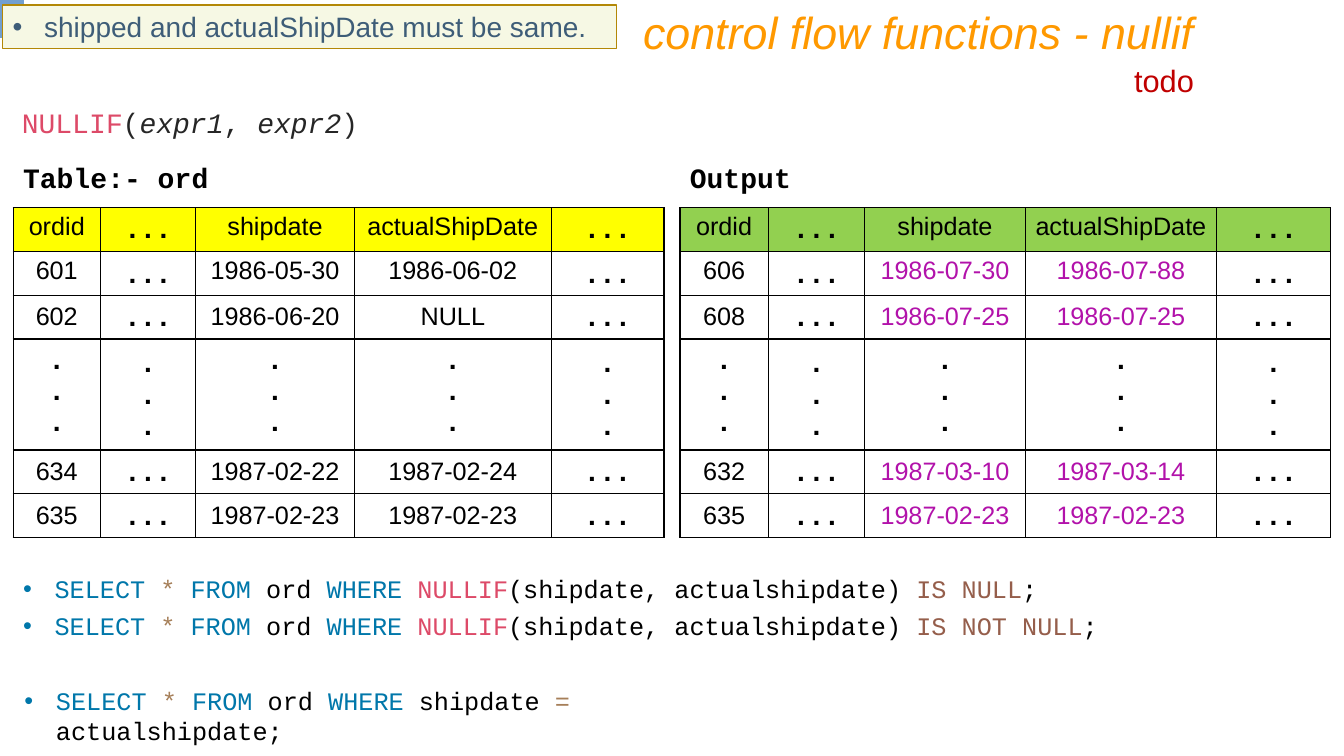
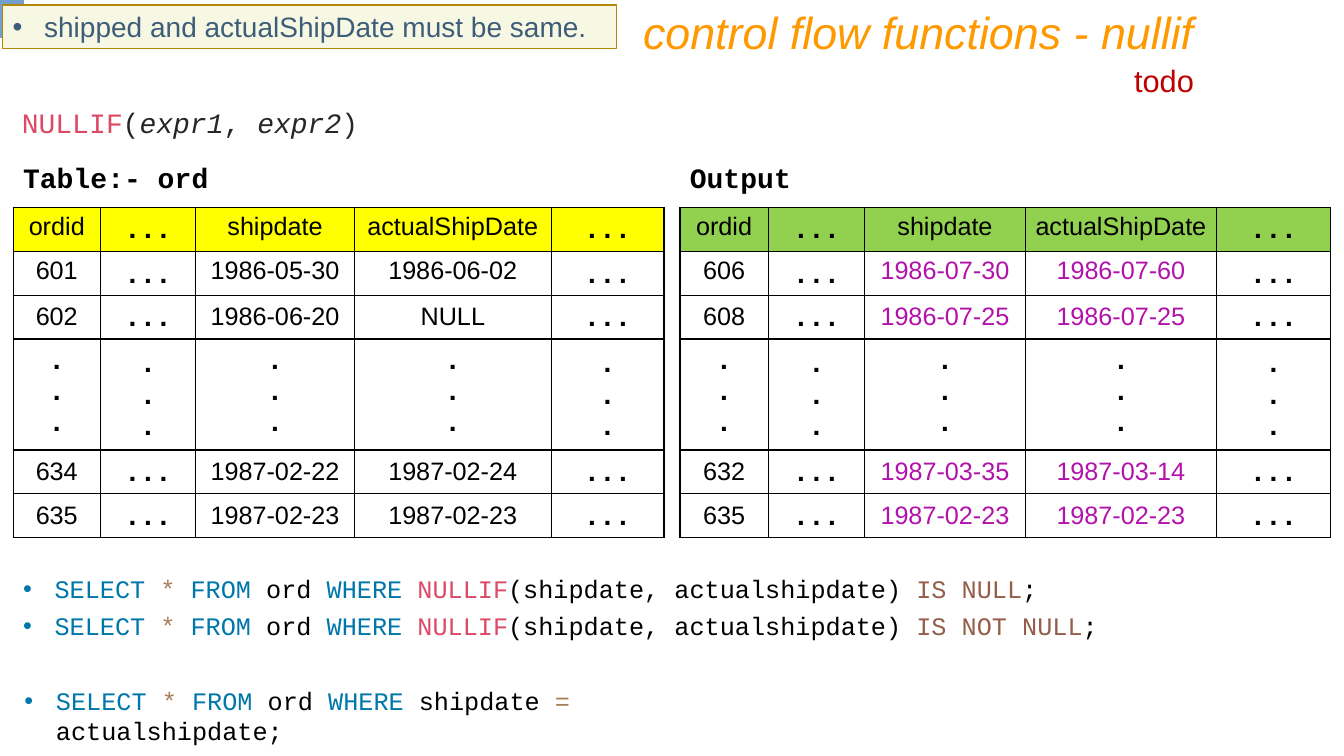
1986-07-88: 1986-07-88 -> 1986-07-60 (1121, 271)
1987-03-10: 1987-03-10 -> 1987-03-35 (945, 472)
